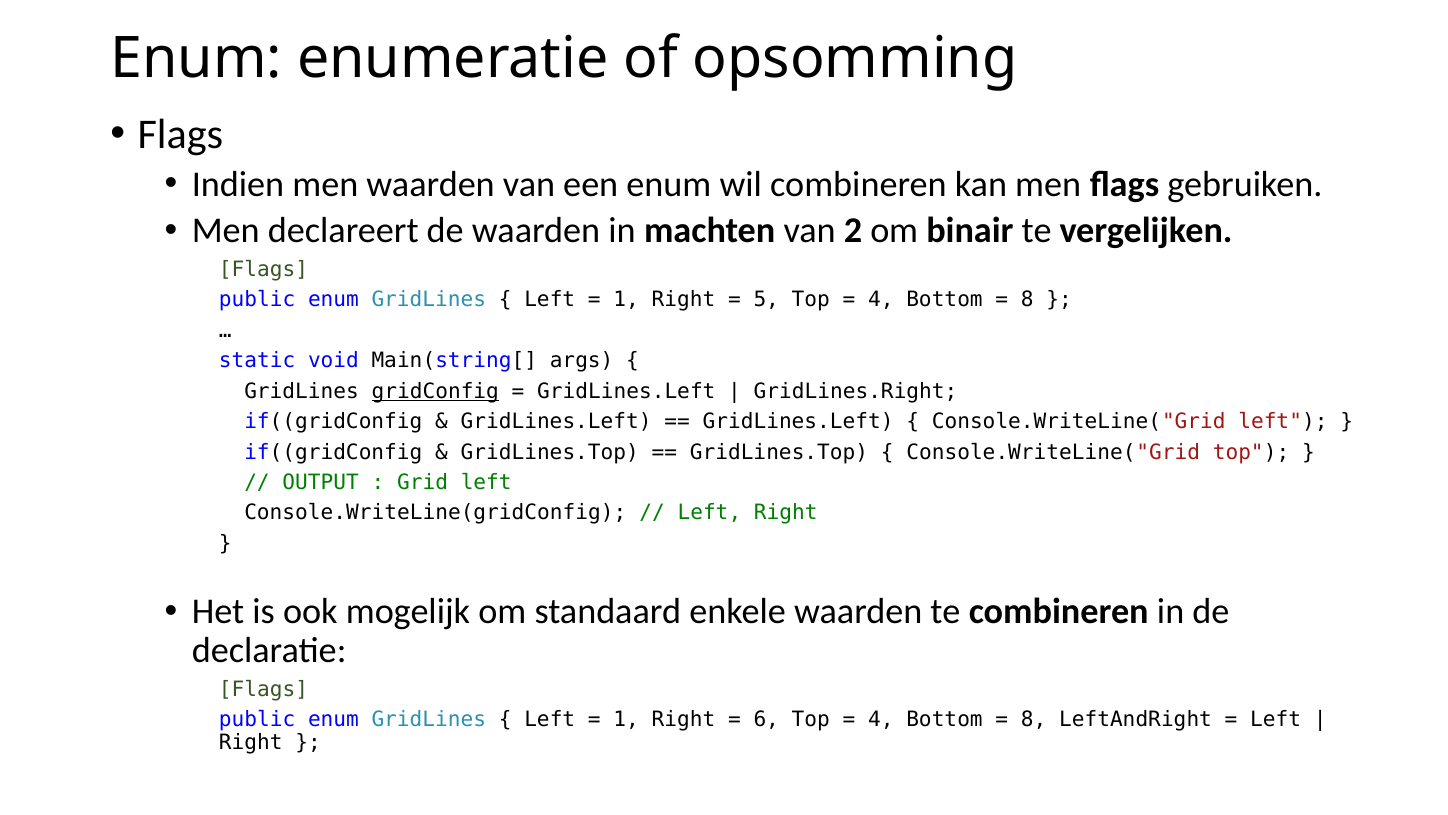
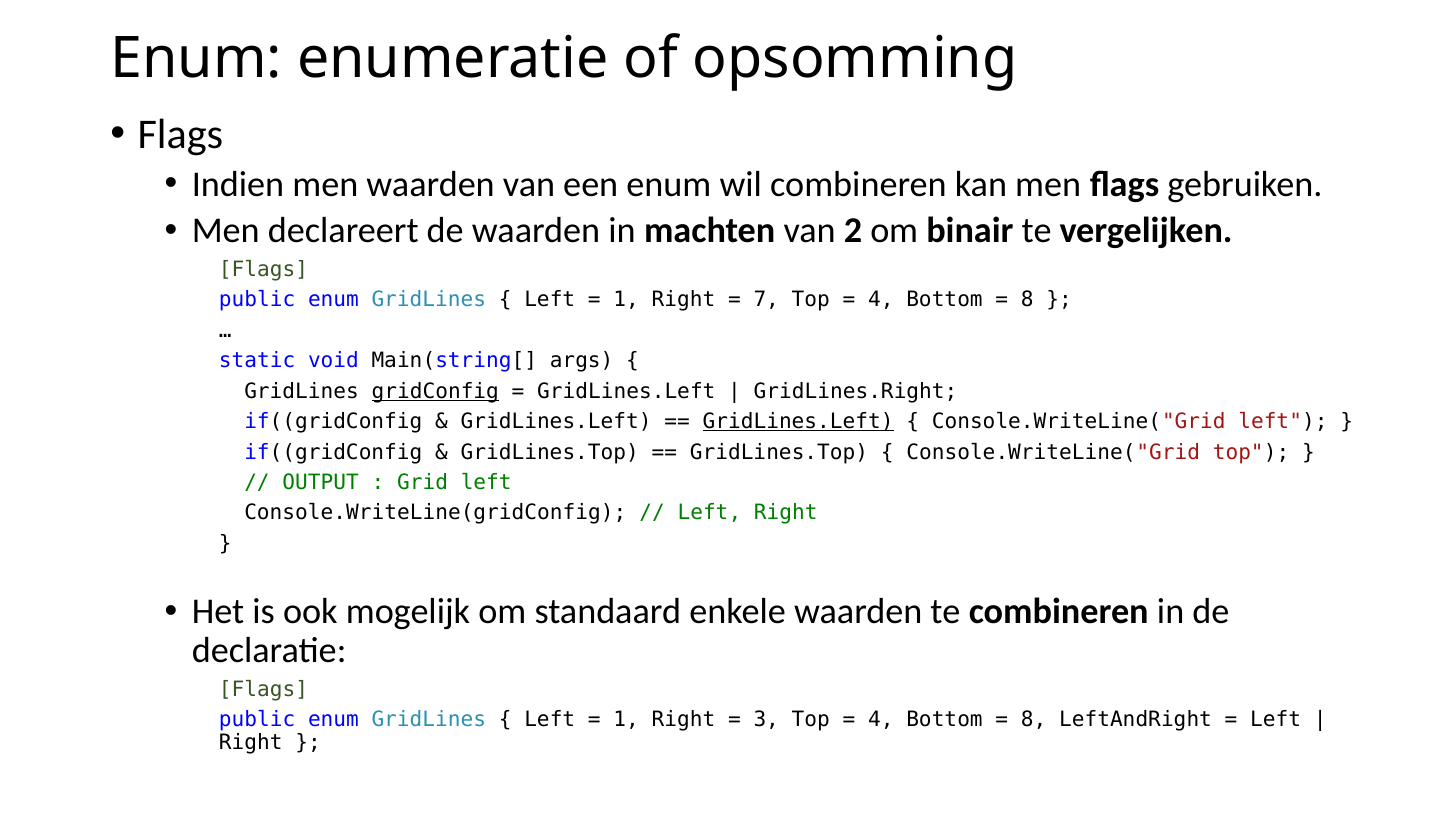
5: 5 -> 7 (766, 300)
GridLines.Left underline: none -> present (798, 421)
6: 6 -> 3 (766, 719)
